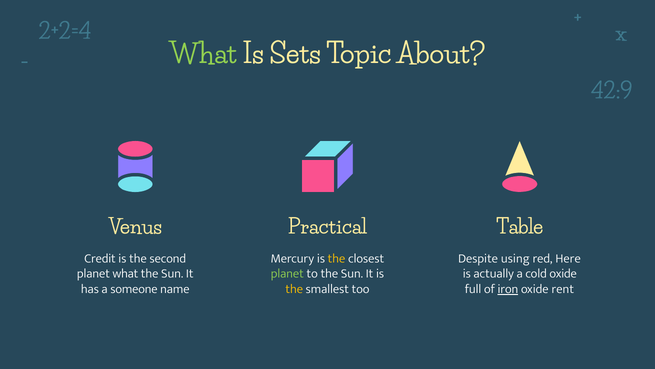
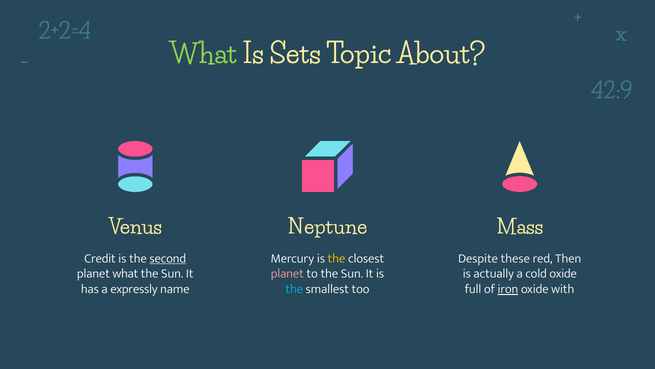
Practical: Practical -> Neptune (327, 227)
Table: Table -> Mass (520, 227)
second underline: none -> present (168, 258)
using: using -> these (515, 258)
Here: Here -> Then (568, 258)
planet colour: light green -> pink (287, 273)
someone: someone -> expressly (134, 289)
the colour: yellow -> light blue (294, 289)
rent: rent -> with (563, 289)
